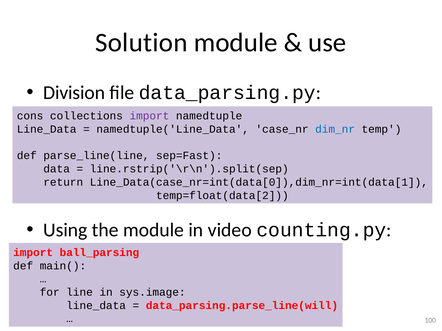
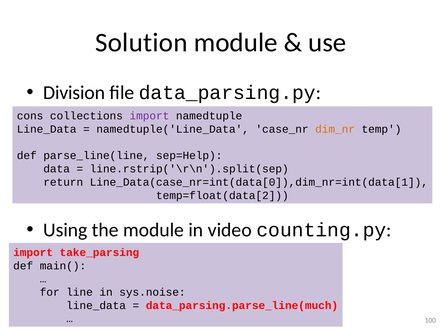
dim_nr colour: blue -> orange (335, 129)
sep=Fast: sep=Fast -> sep=Help (189, 156)
ball_parsing: ball_parsing -> take_parsing (99, 253)
sys.image: sys.image -> sys.noise (152, 293)
data_parsing.parse_line(will: data_parsing.parse_line(will -> data_parsing.parse_line(much (242, 306)
